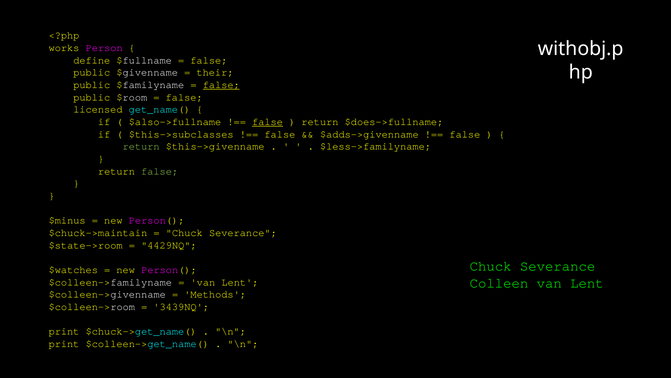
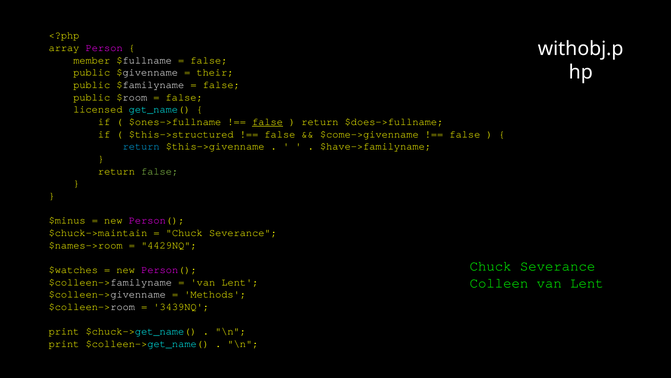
works: works -> array (64, 48)
define: define -> member (92, 60)
false underline: present -> none (221, 85)
$also->fullname: $also->fullname -> $ones->fullname (175, 122)
$this->subclasses: $this->subclasses -> $this->structured (181, 134)
$adds->givenname: $adds->givenname -> $come->givenname (369, 134)
return colour: light green -> light blue (141, 146)
$less->familyname: $less->familyname -> $have->familyname (375, 146)
$state->room: $state->room -> $names->room (86, 245)
